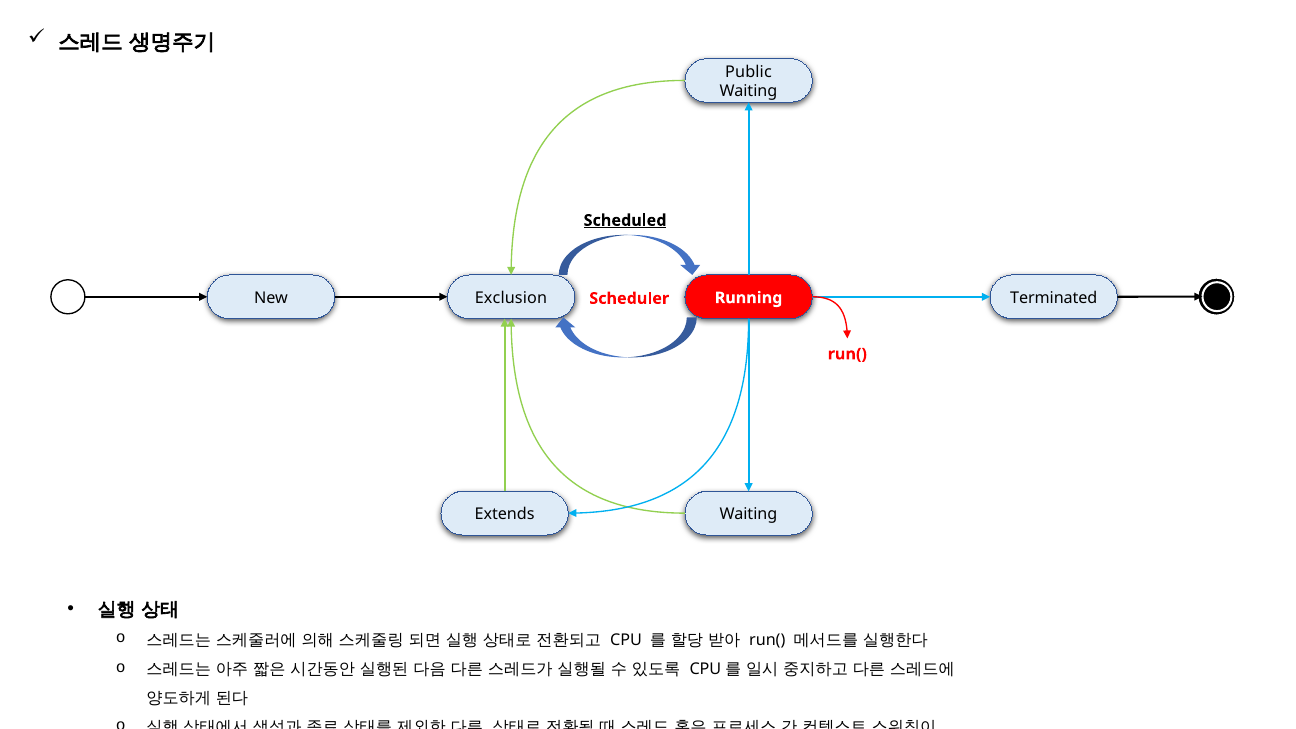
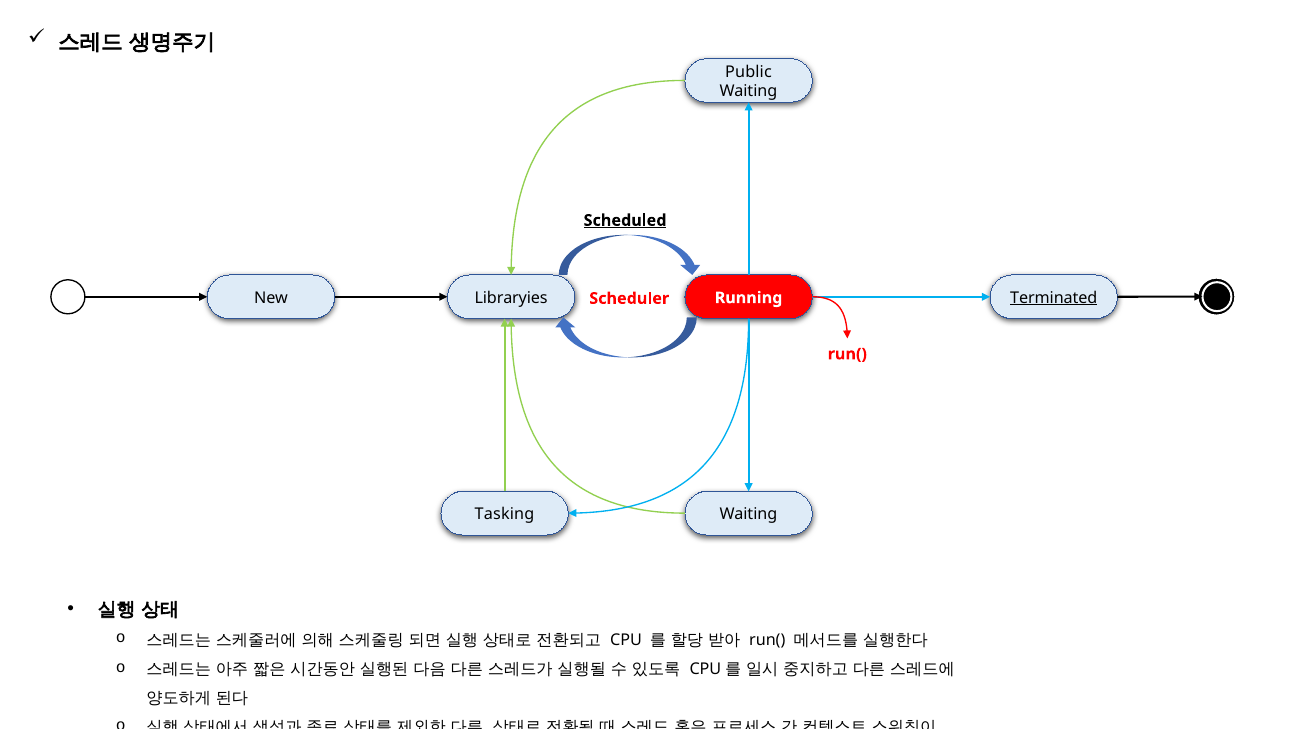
Exclusion: Exclusion -> Libraryies (511, 298)
Terminated underline: none -> present (1054, 298)
Extends: Extends -> Tasking (505, 514)
